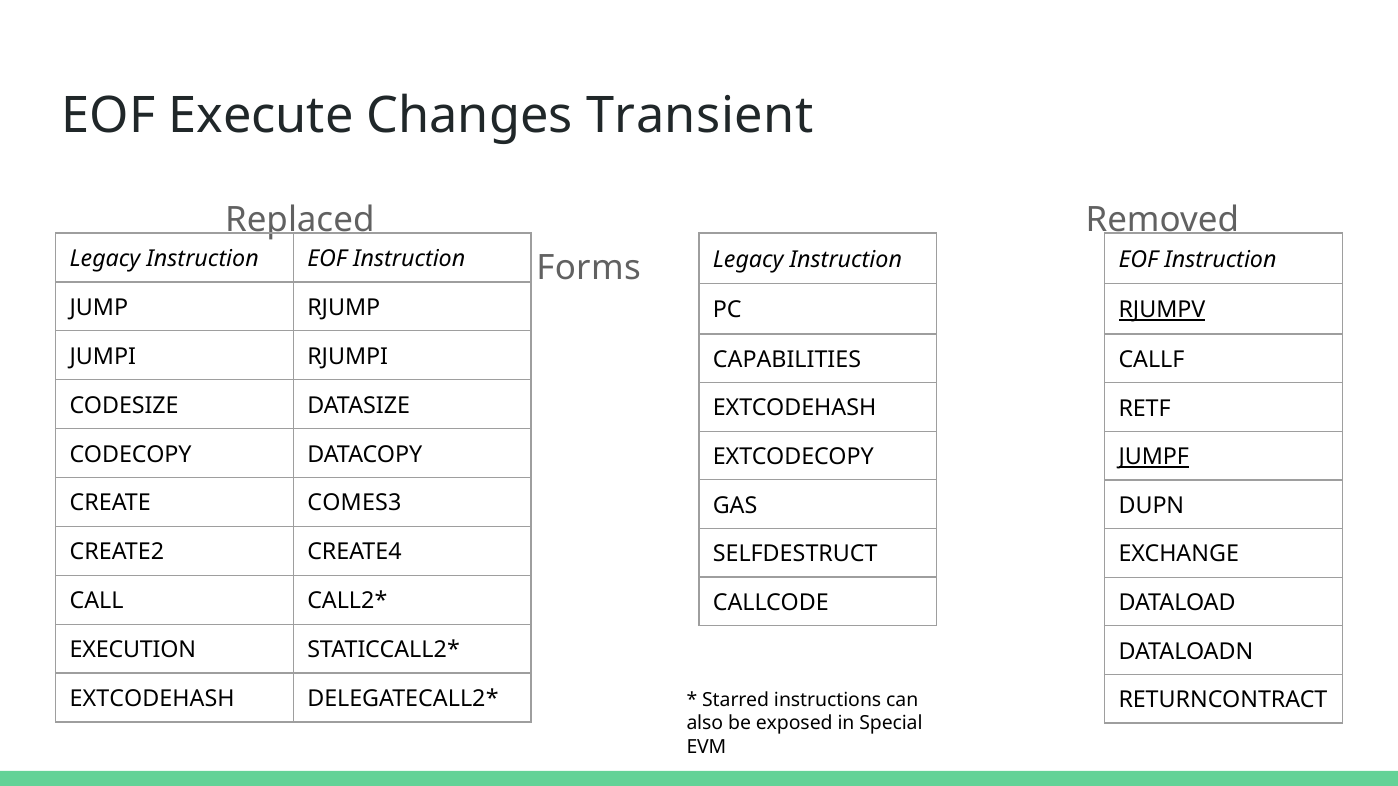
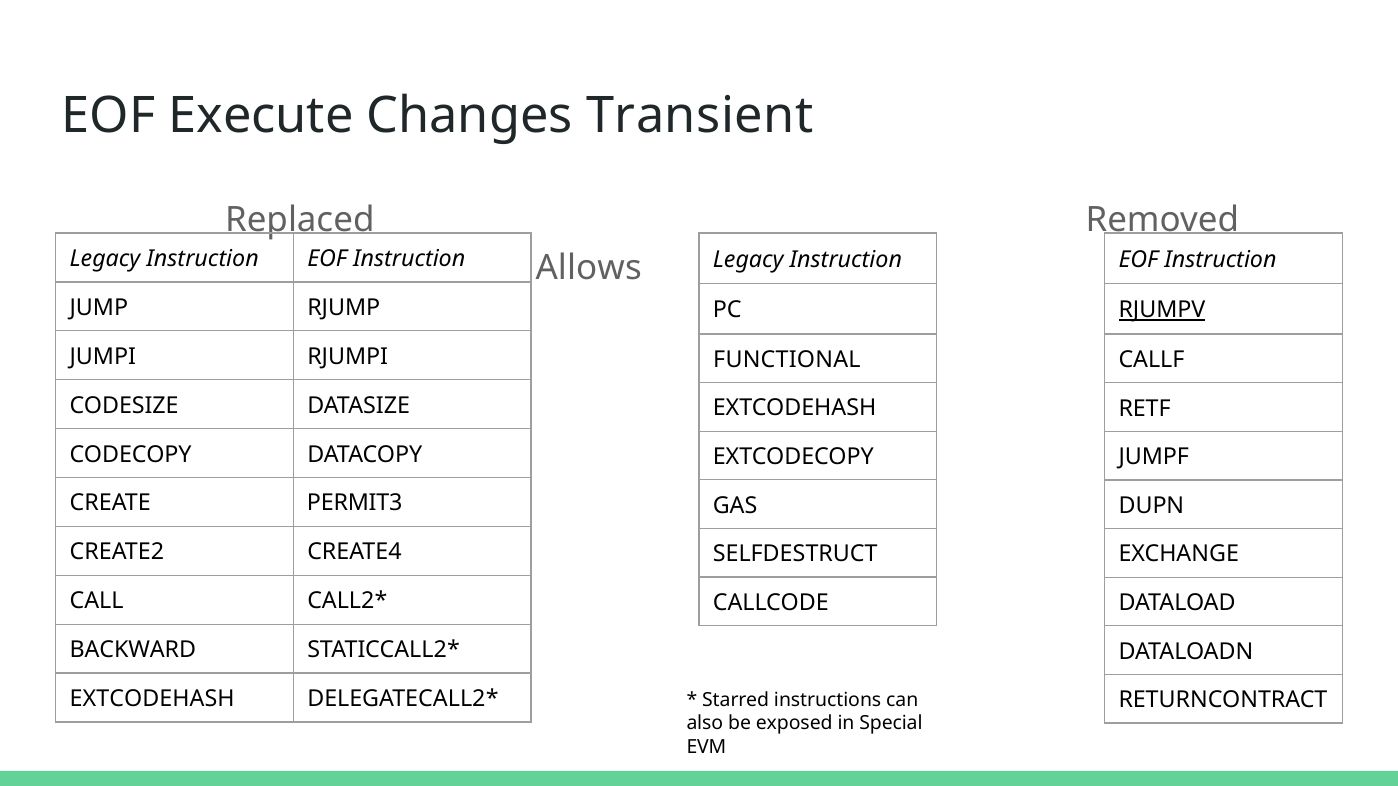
Forms: Forms -> Allows (589, 268)
CAPABILITIES: CAPABILITIES -> FUNCTIONAL (787, 360)
JUMPF underline: present -> none (1154, 457)
COMES3: COMES3 -> PERMIT3 (355, 504)
EXECUTION: EXECUTION -> BACKWARD (133, 650)
